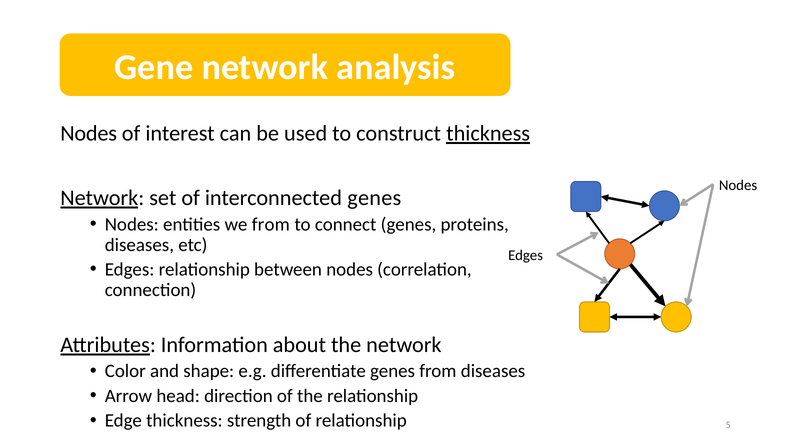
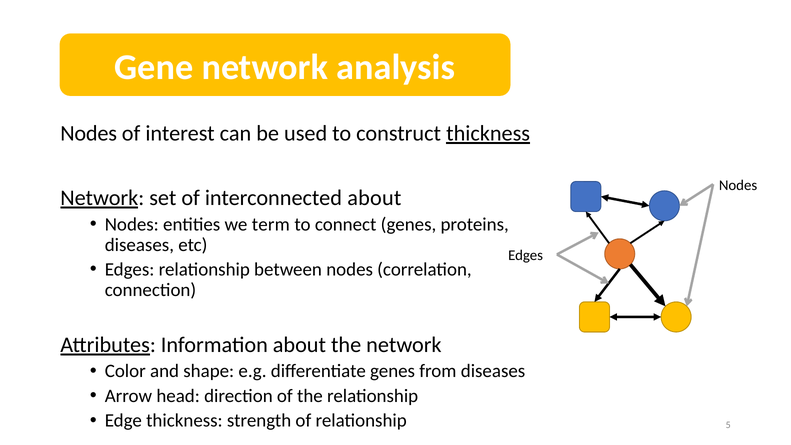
interconnected genes: genes -> about (374, 198)
we from: from -> term (271, 224)
